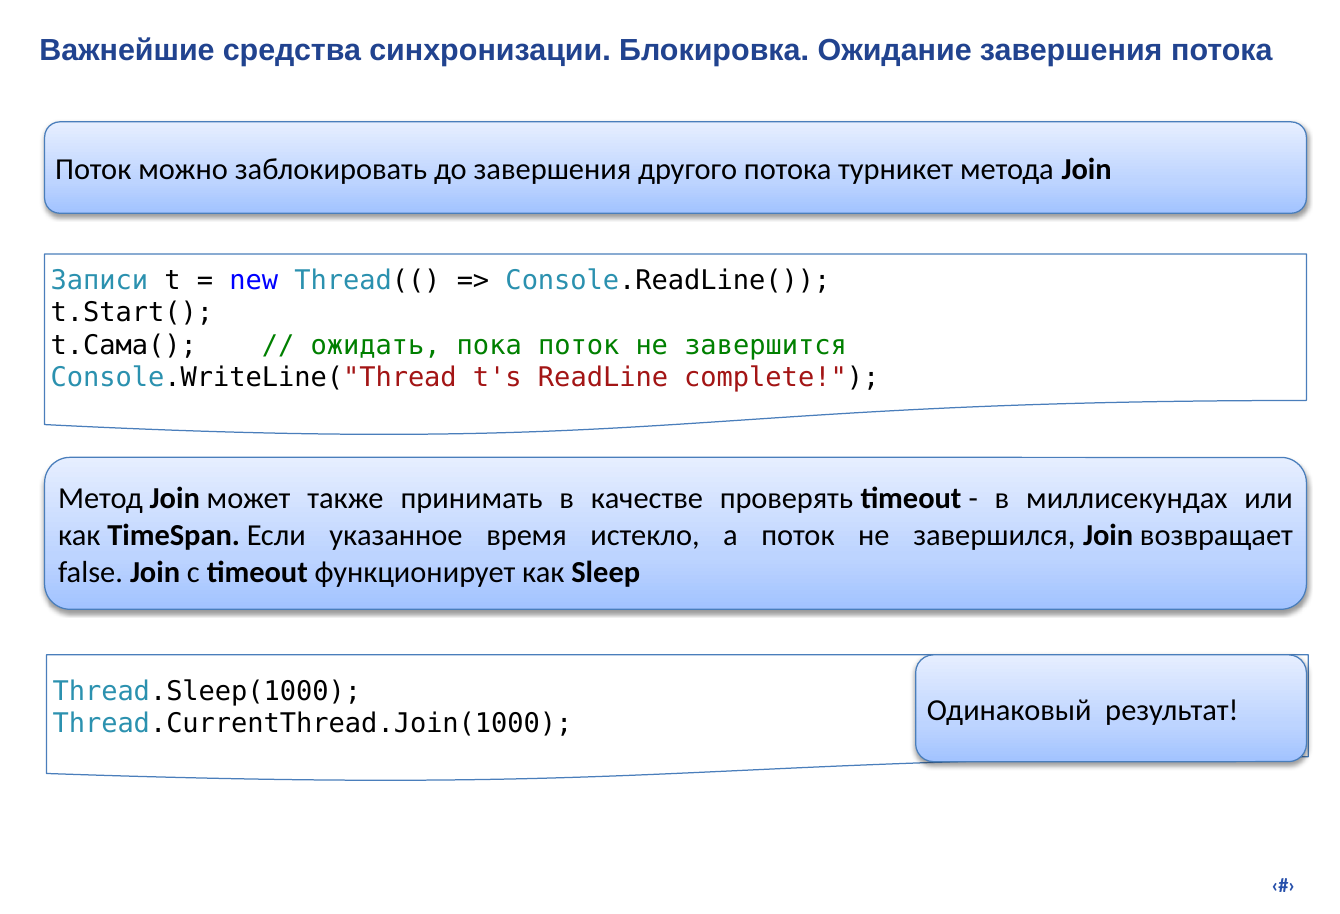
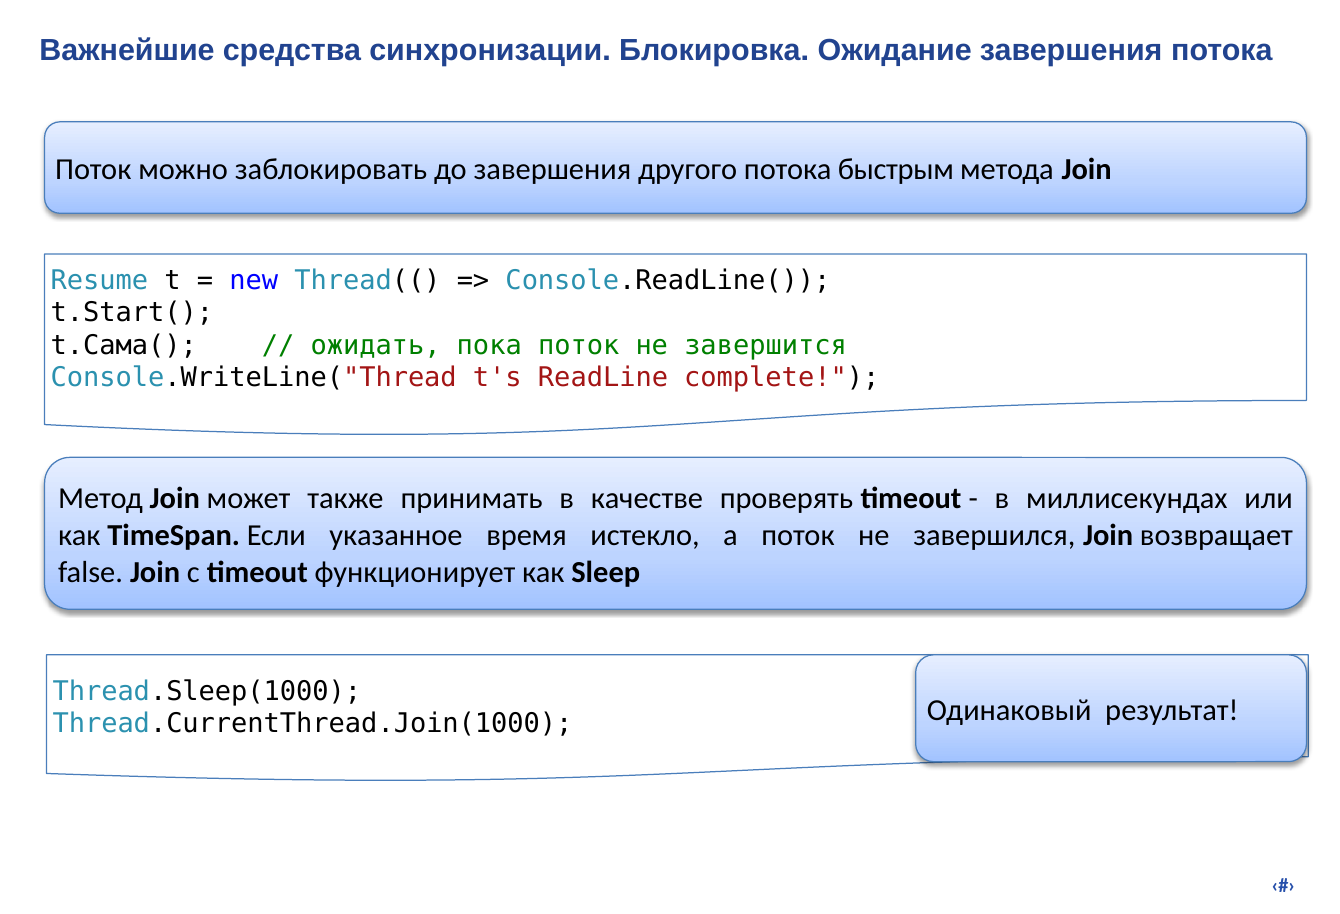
турникет: турникет -> быстрым (896, 170)
Записи: Записи -> Resume (99, 280)
